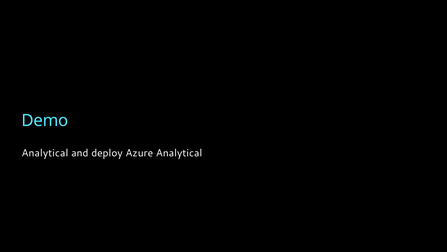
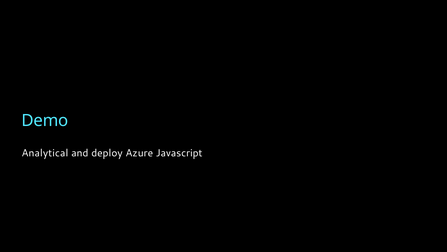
Azure Analytical: Analytical -> Javascript (179, 153)
